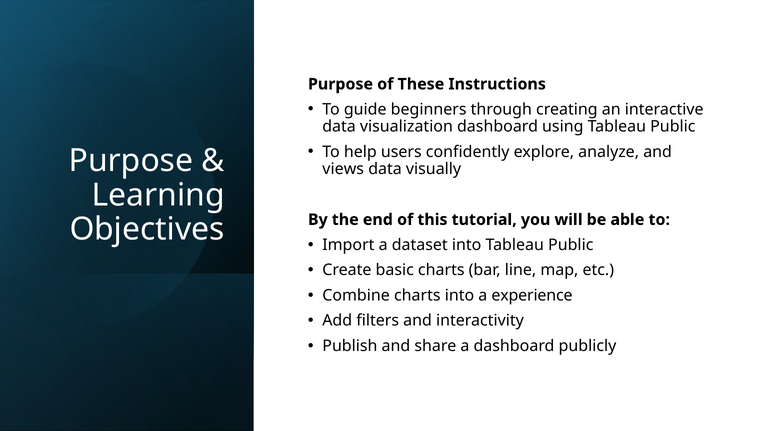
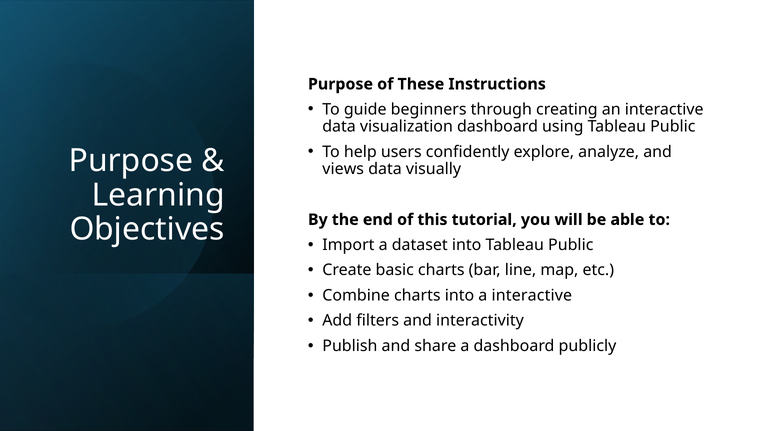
a experience: experience -> interactive (532, 295)
